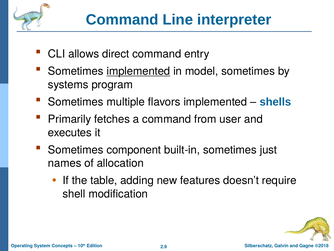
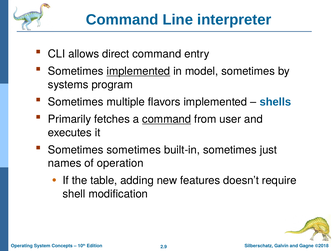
command underline: none -> present (167, 119)
Sometimes component: component -> sometimes (134, 150)
allocation: allocation -> operation (120, 163)
